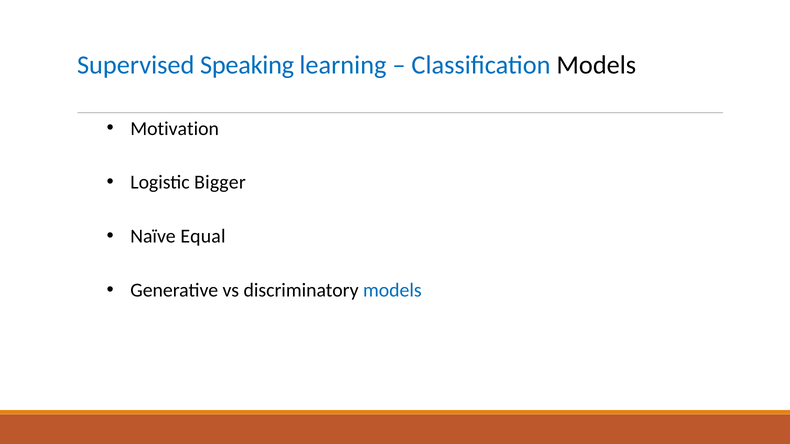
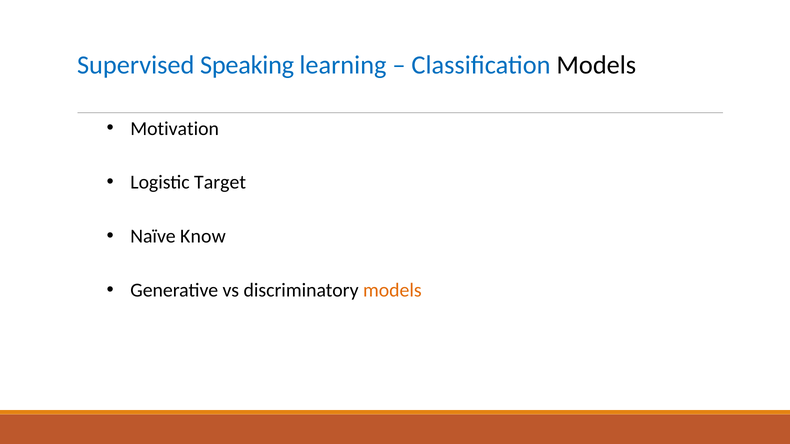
Bigger: Bigger -> Target (220, 183)
Equal: Equal -> Know (203, 237)
models colour: blue -> orange (392, 291)
